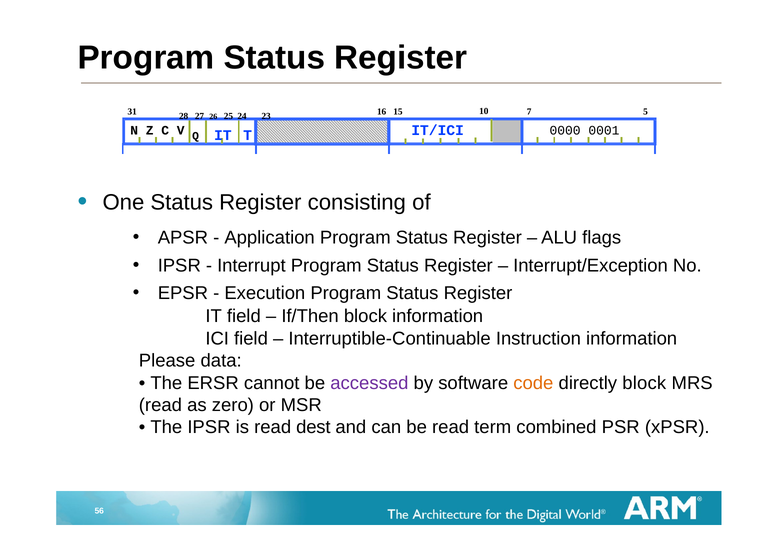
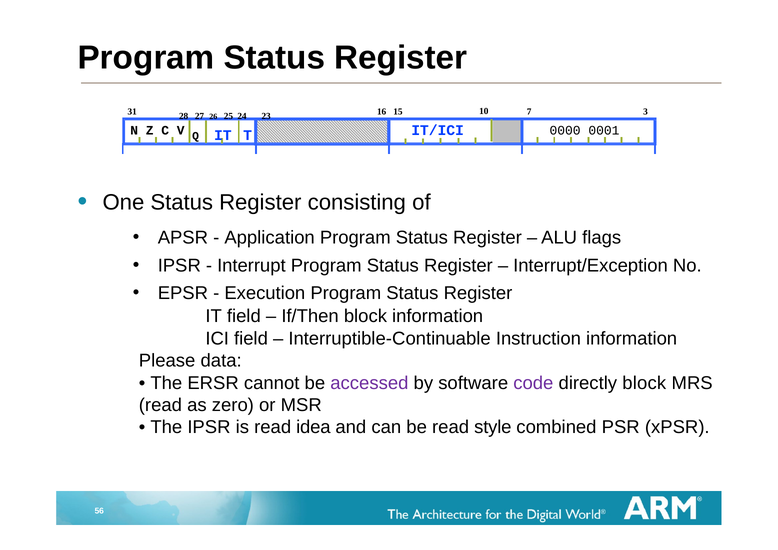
5: 5 -> 3 (646, 112)
code colour: orange -> purple (533, 383)
dest: dest -> idea (313, 427)
term: term -> style (493, 427)
